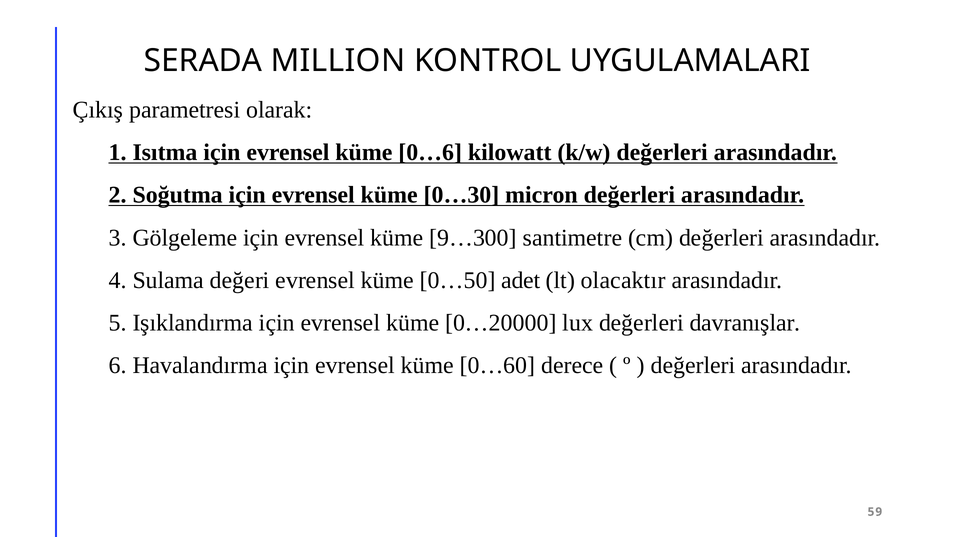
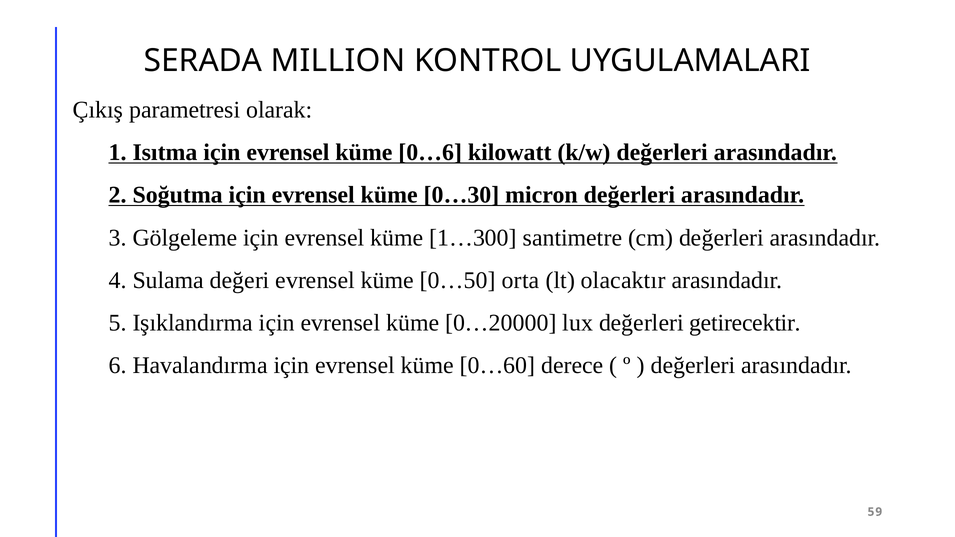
9…300: 9…300 -> 1…300 (473, 238)
adet: adet -> orta (521, 280)
davranışlar: davranışlar -> getirecektir (745, 323)
